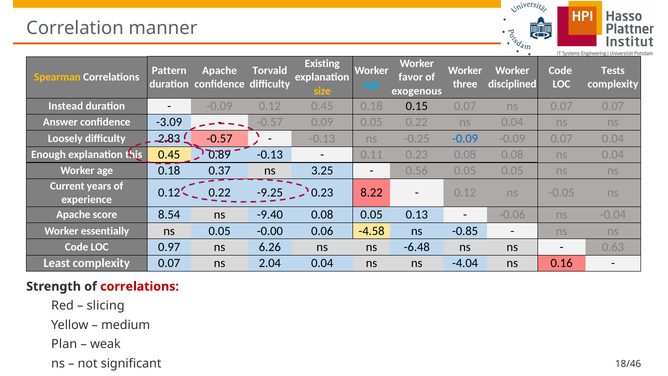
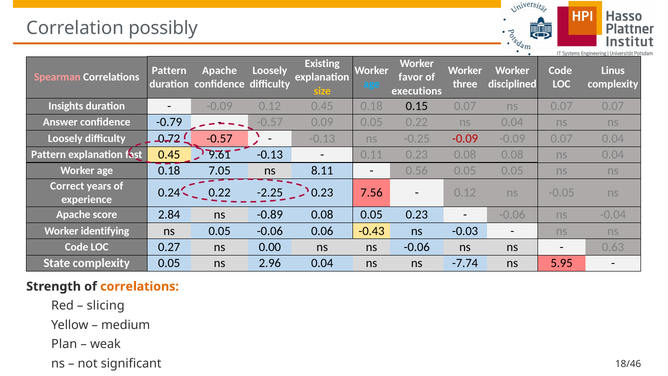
manner: manner -> possibly (163, 28)
Torvald: Torvald -> Loosely (270, 70)
Tests: Tests -> Linus (613, 70)
Spearman colour: yellow -> pink (57, 77)
exogenous: exogenous -> executions (417, 91)
Instead: Instead -> Insights (66, 106)
-3.09: -3.09 -> -0.79 (169, 122)
2.83: 2.83 -> 0.72 (169, 138)
-0.09 colour: blue -> red (465, 138)
Enough: Enough -> Pattern (48, 154)
this: this -> fast (134, 154)
0.89: 0.89 -> 9.61 (220, 154)
0.37: 0.37 -> 7.05 (220, 171)
3.25: 3.25 -> 8.11 (322, 171)
Current: Current -> Correct (67, 186)
0.12: 0.12 -> 0.24 (169, 193)
-9.25: -9.25 -> -2.25 (270, 193)
8.22: 8.22 -> 7.56 (372, 193)
8.54: 8.54 -> 2.84 (169, 215)
-9.40: -9.40 -> -0.89 (270, 215)
0.05 0.13: 0.13 -> 0.23 (417, 215)
essentially: essentially -> identifying (105, 231)
0.05 -0.00: -0.00 -> -0.06 (270, 231)
-4.58: -4.58 -> -0.43 (372, 231)
-0.85: -0.85 -> -0.03 (465, 231)
0.97: 0.97 -> 0.27 (169, 247)
6.26: 6.26 -> 0.00 (270, 247)
ns -6.48: -6.48 -> -0.06 (417, 247)
Least: Least -> State (57, 263)
complexity 0.07: 0.07 -> 0.05 (169, 263)
2.04: 2.04 -> 2.96 (270, 263)
-4.04: -4.04 -> -7.74 (465, 263)
0.16: 0.16 -> 5.95 (562, 263)
correlations colour: red -> orange (140, 286)
